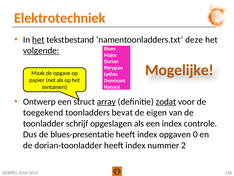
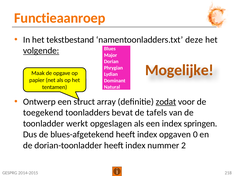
Elektrotechniek: Elektrotechniek -> Functieaanroep (60, 18)
het underline: present -> none (38, 40)
array underline: present -> none (106, 101)
eigen: eigen -> tafels (157, 112)
schrijf: schrijf -> werkt (77, 123)
controle: controle -> springen (201, 123)
blues-presentatie: blues-presentatie -> blues-afgetekend (82, 134)
